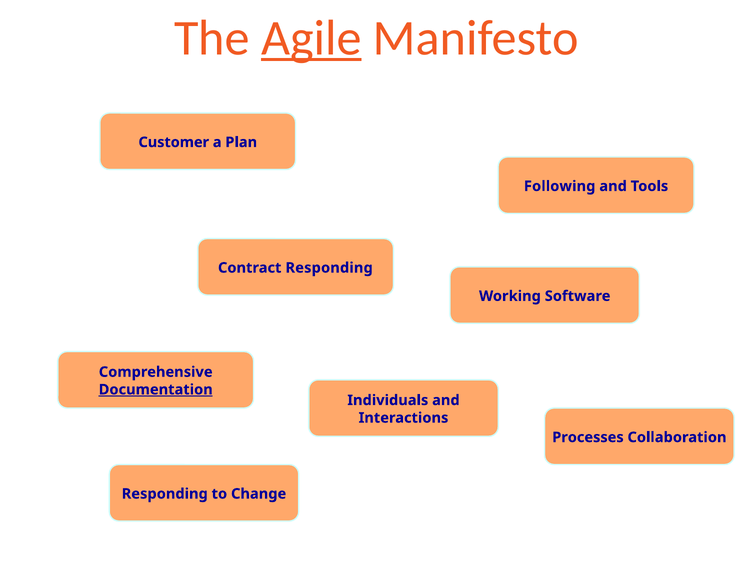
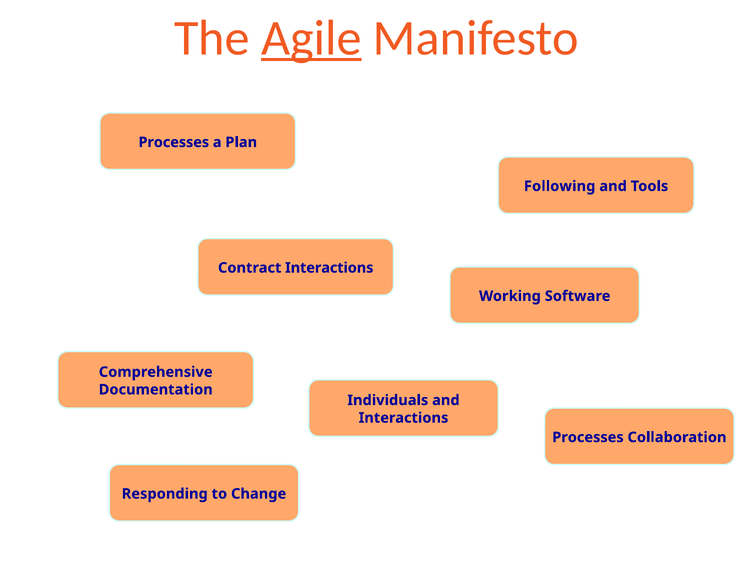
Customer: Customer -> Processes (174, 142)
Contract Responding: Responding -> Interactions (329, 268)
Documentation underline: present -> none (156, 389)
